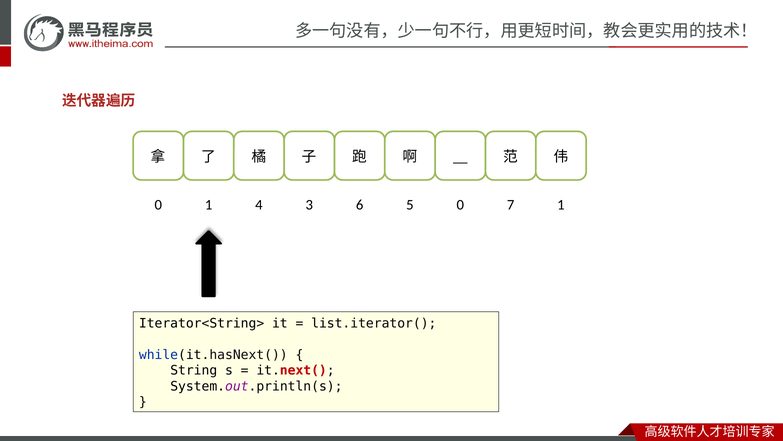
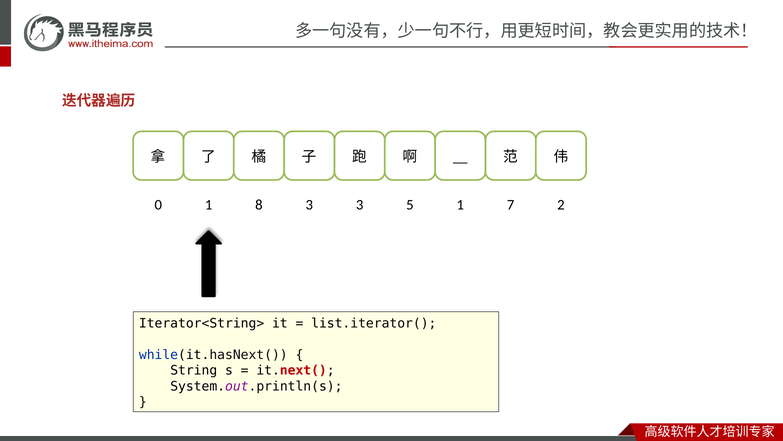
4: 4 -> 8 (259, 205)
3 6: 6 -> 3 (360, 205)
5 0: 0 -> 1 (460, 205)
7 1: 1 -> 2 (561, 205)
